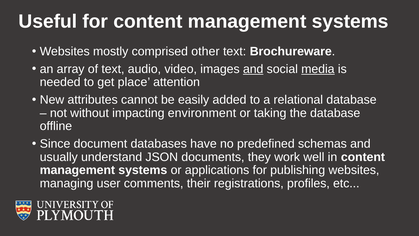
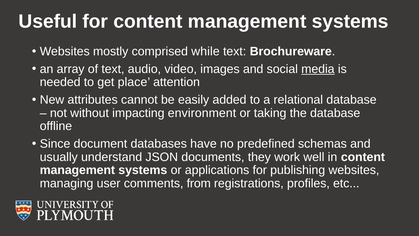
other: other -> while (205, 51)
and underline: present -> none (253, 69)
their: their -> from (199, 183)
